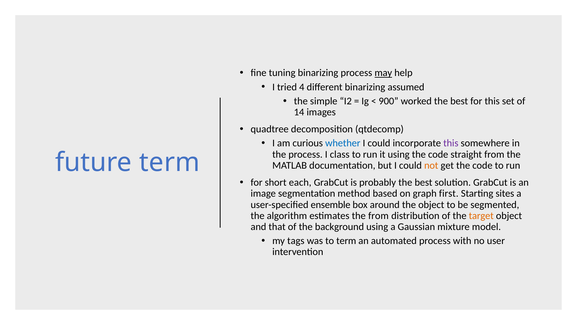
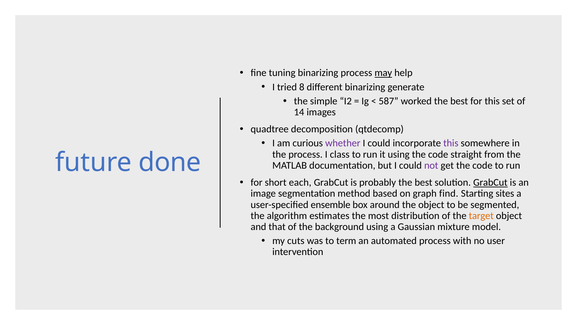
4: 4 -> 8 (302, 87)
assumed: assumed -> generate (406, 87)
900: 900 -> 587 (389, 101)
whether colour: blue -> purple (343, 143)
future term: term -> done (170, 162)
not colour: orange -> purple (431, 165)
GrabCut underline: none -> present (490, 182)
first: first -> find (449, 193)
the from: from -> most (378, 215)
tags: tags -> cuts (296, 241)
